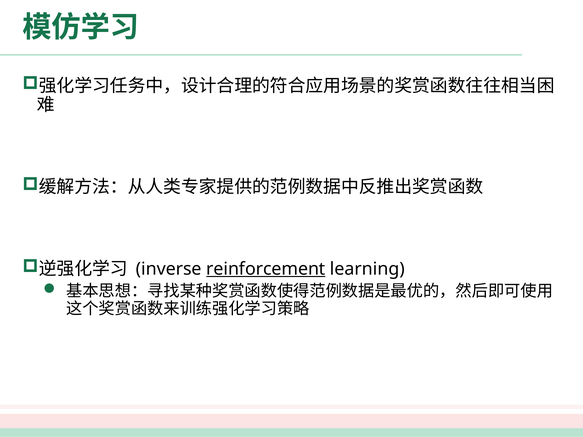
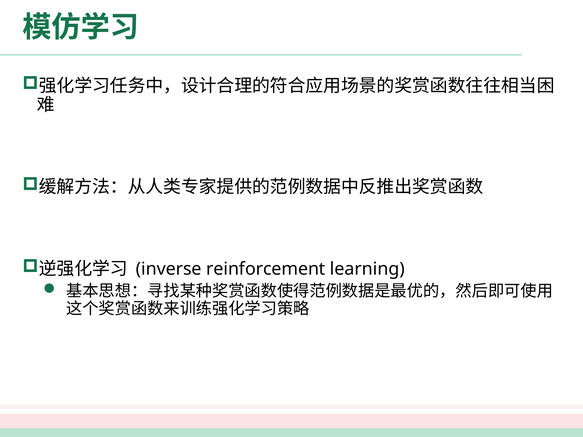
reinforcement underline: present -> none (266, 269)
